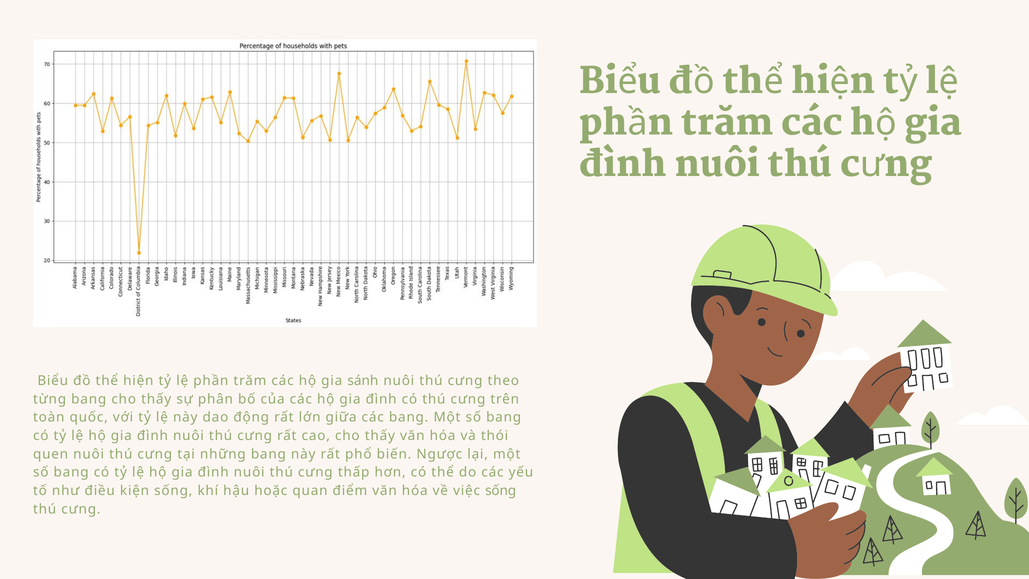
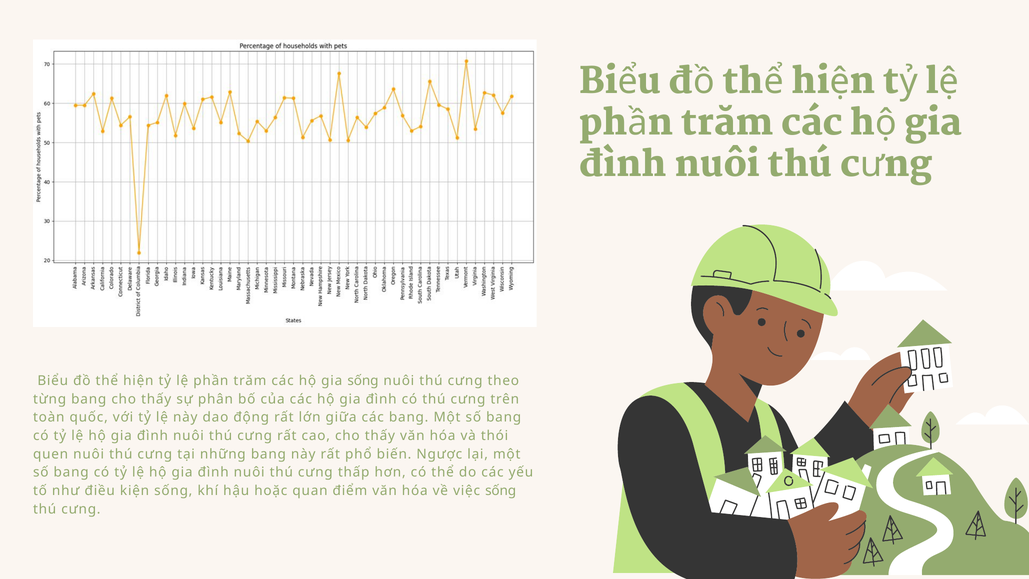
gia sánh: sánh -> sống (363, 381)
